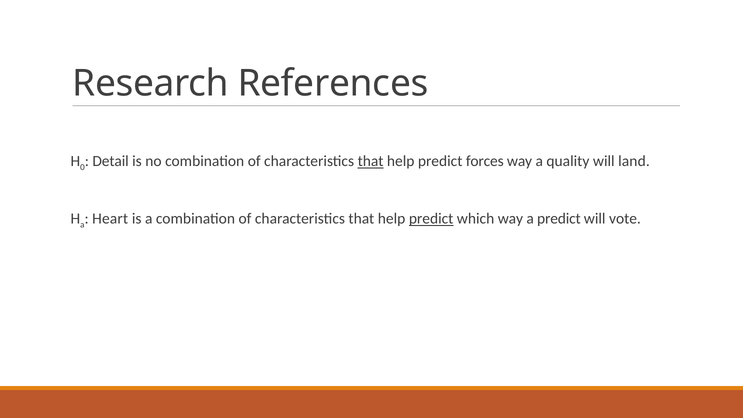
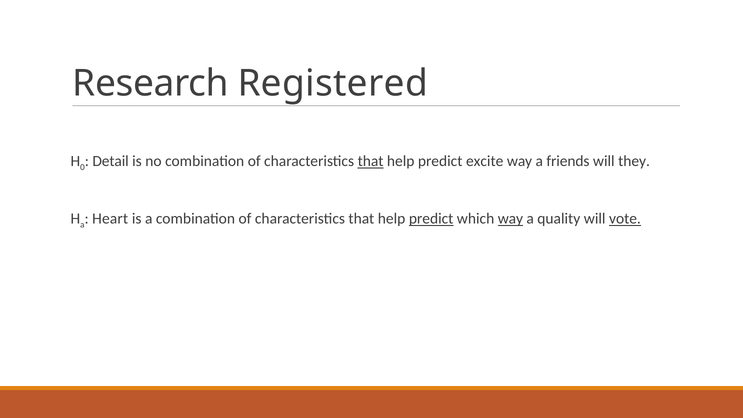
References: References -> Registered (333, 83)
forces: forces -> excite (485, 161)
quality: quality -> friends (568, 161)
land: land -> they (634, 161)
way underline: none -> present (510, 219)
a predict: predict -> quality (559, 219)
vote underline: none -> present (625, 219)
